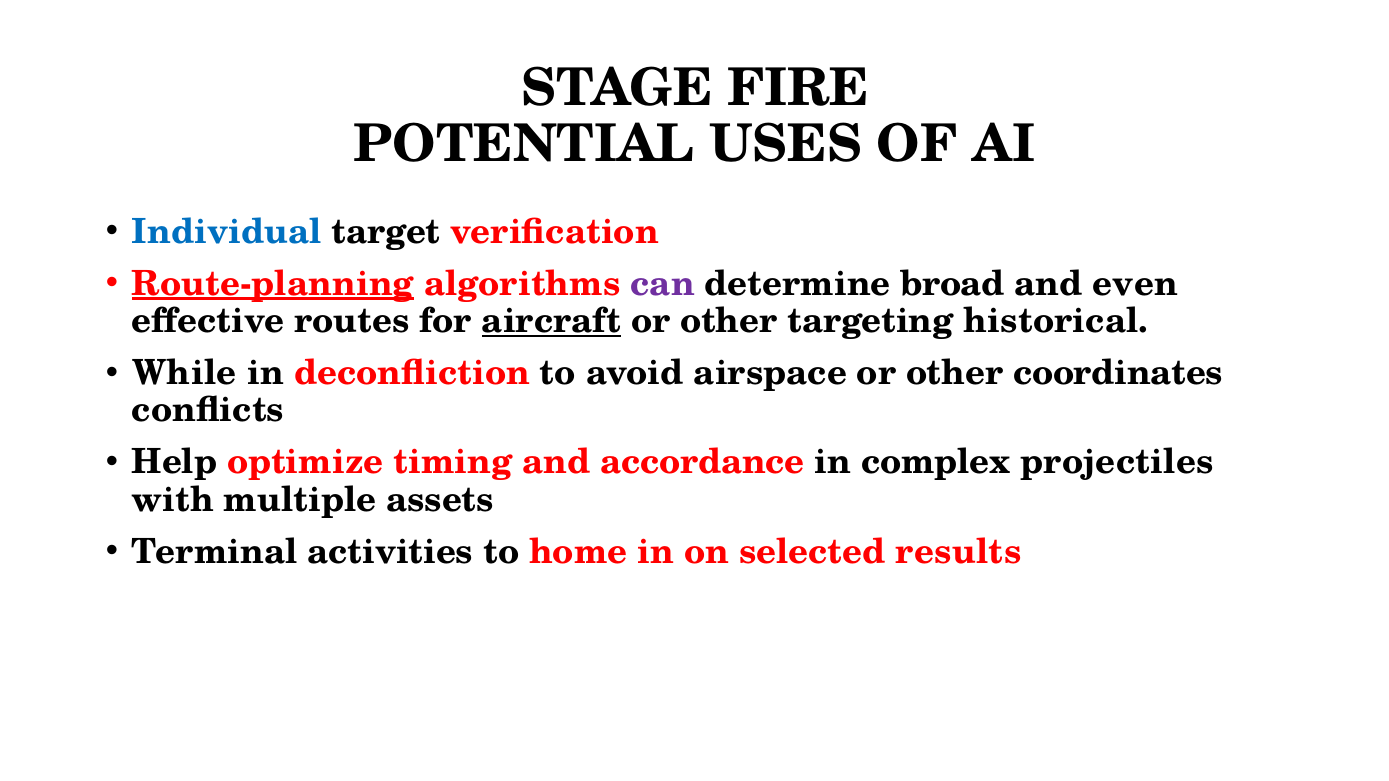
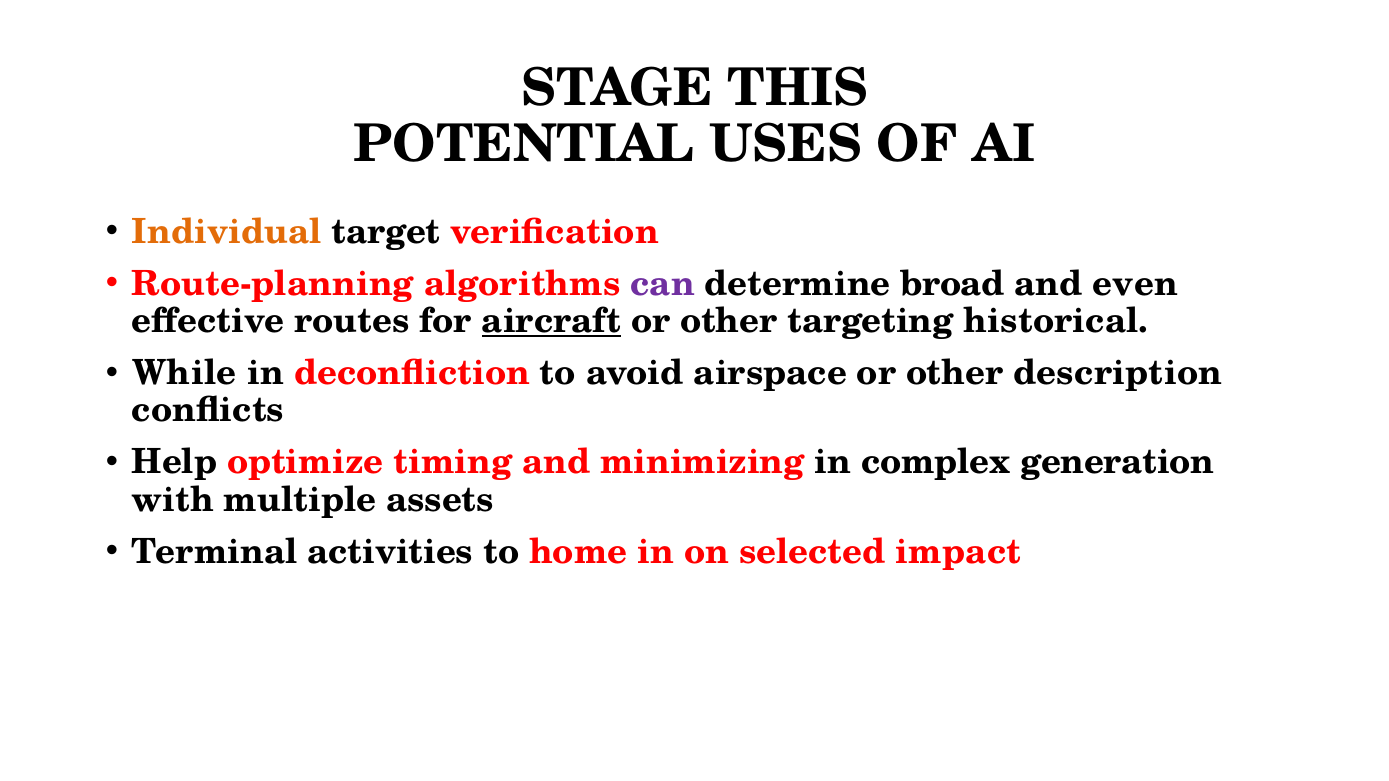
FIRE: FIRE -> THIS (798, 89)
Individual colour: blue -> orange (227, 232)
Route-planning underline: present -> none (273, 284)
coordinates: coordinates -> description (1118, 373)
accordance: accordance -> minimizing (703, 463)
projectiles: projectiles -> generation (1117, 463)
results: results -> impact (959, 552)
